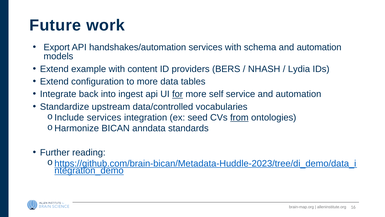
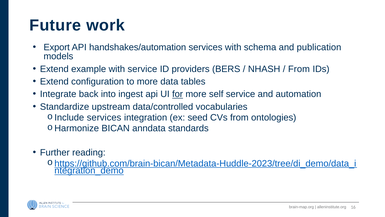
schema and automation: automation -> publication (319, 47)
with content: content -> service (142, 69)
Lydia: Lydia -> From (299, 69)
from underline: present -> none (239, 117)
